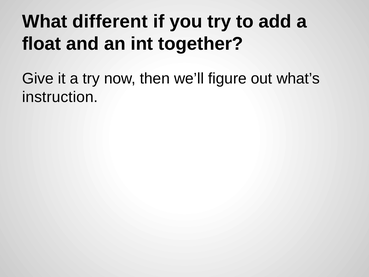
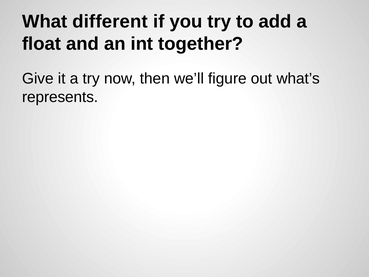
instruction: instruction -> represents (60, 97)
